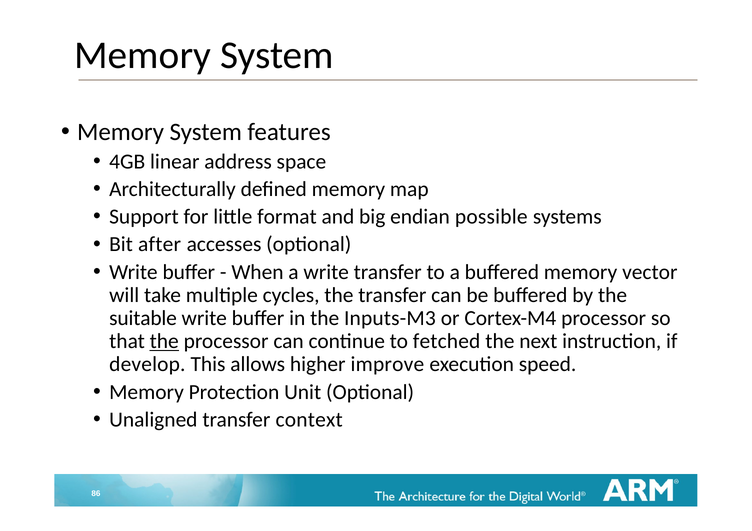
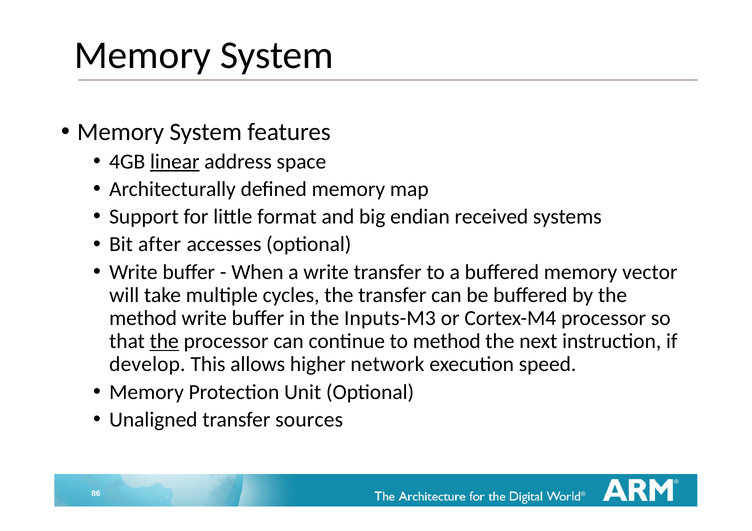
linear underline: none -> present (175, 162)
possible: possible -> received (491, 217)
suitable: suitable -> method (143, 318)
to fetched: fetched -> method (447, 342)
improve: improve -> network (387, 365)
context: context -> sources (309, 420)
